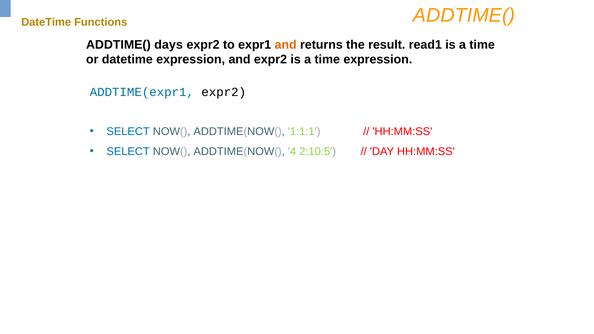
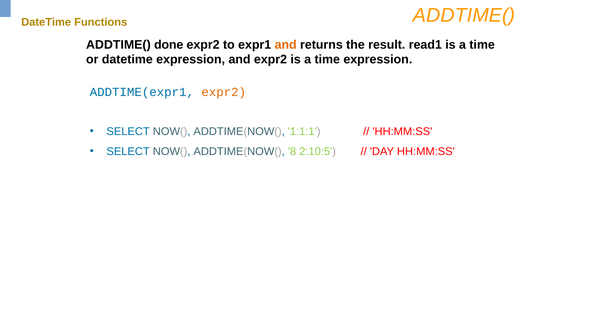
days: days -> done (169, 45)
expr2 colour: black -> orange (224, 92)
4: 4 -> 8 (292, 151)
